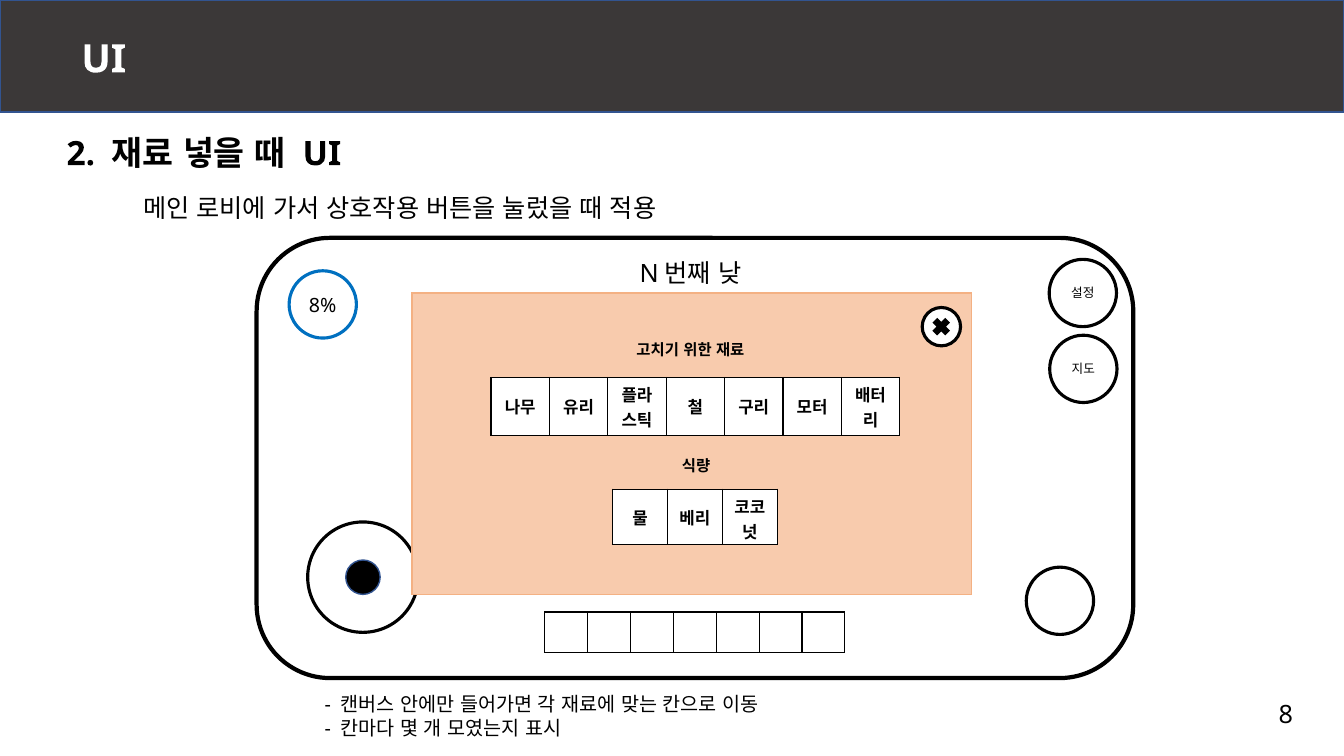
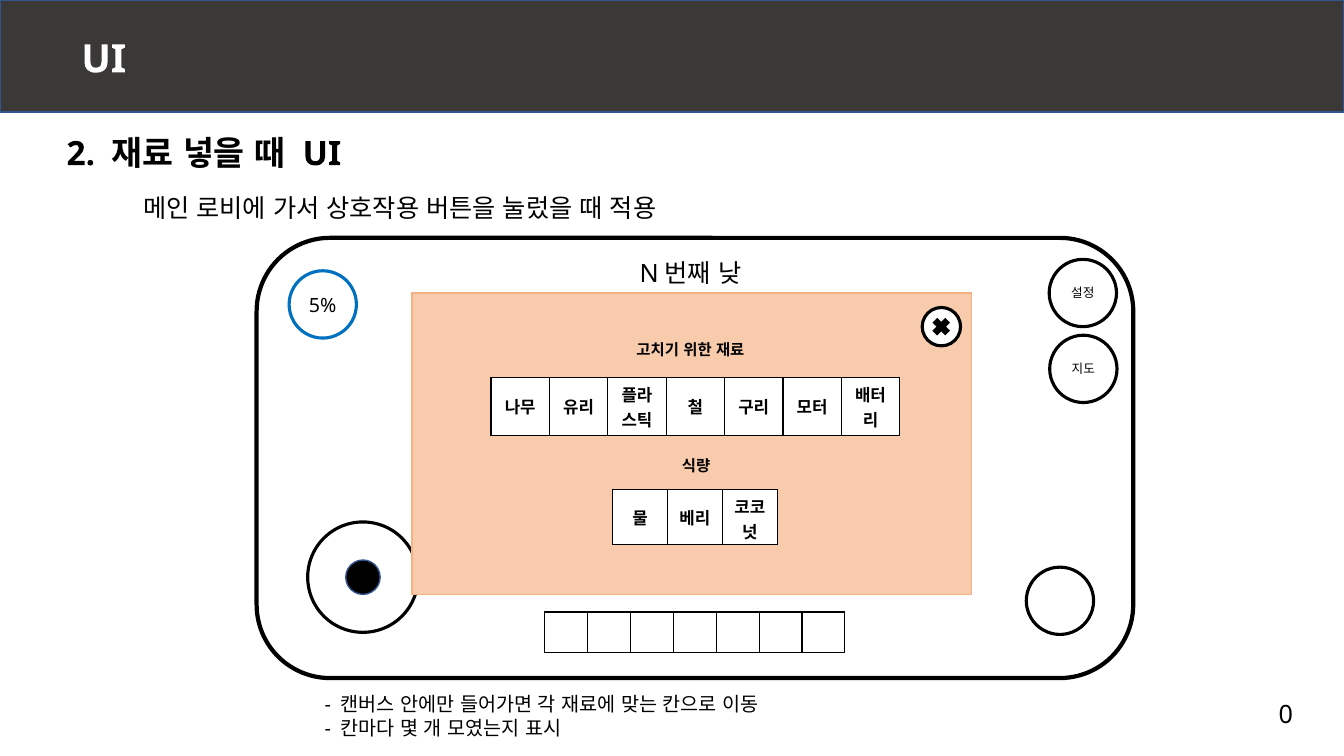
8%: 8% -> 5% (323, 306)
8: 8 -> 0 (1286, 715)
